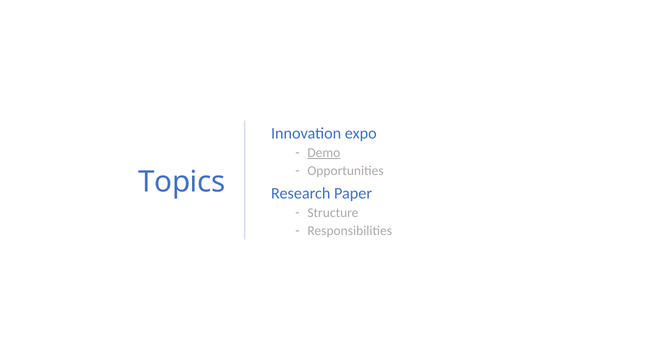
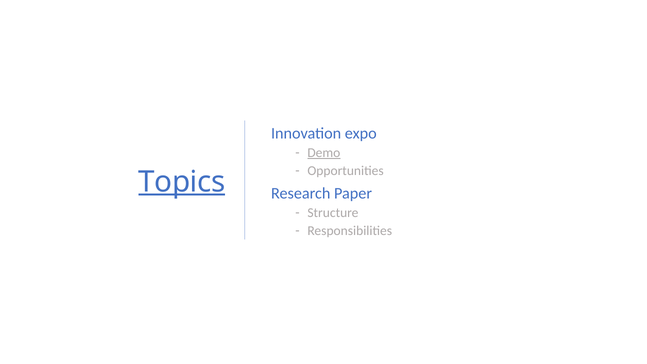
Topics underline: none -> present (182, 182)
